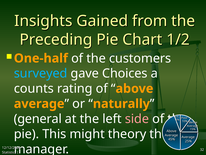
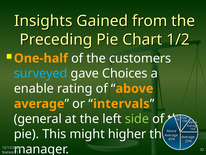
counts: counts -> enable (34, 88)
naturally: naturally -> intervals (121, 103)
side colour: pink -> light green (137, 119)
theory: theory -> higher (127, 134)
